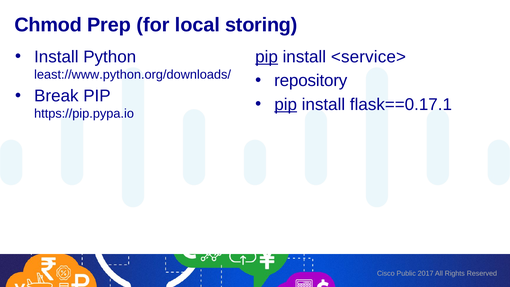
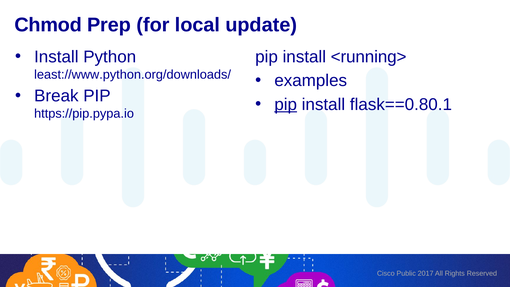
storing: storing -> update (261, 25)
pip underline: present -> none (267, 57)
<service>: <service> -> <running> (369, 57)
repository: repository -> examples (311, 81)
flask==0.17.1: flask==0.17.1 -> flask==0.80.1 (401, 104)
